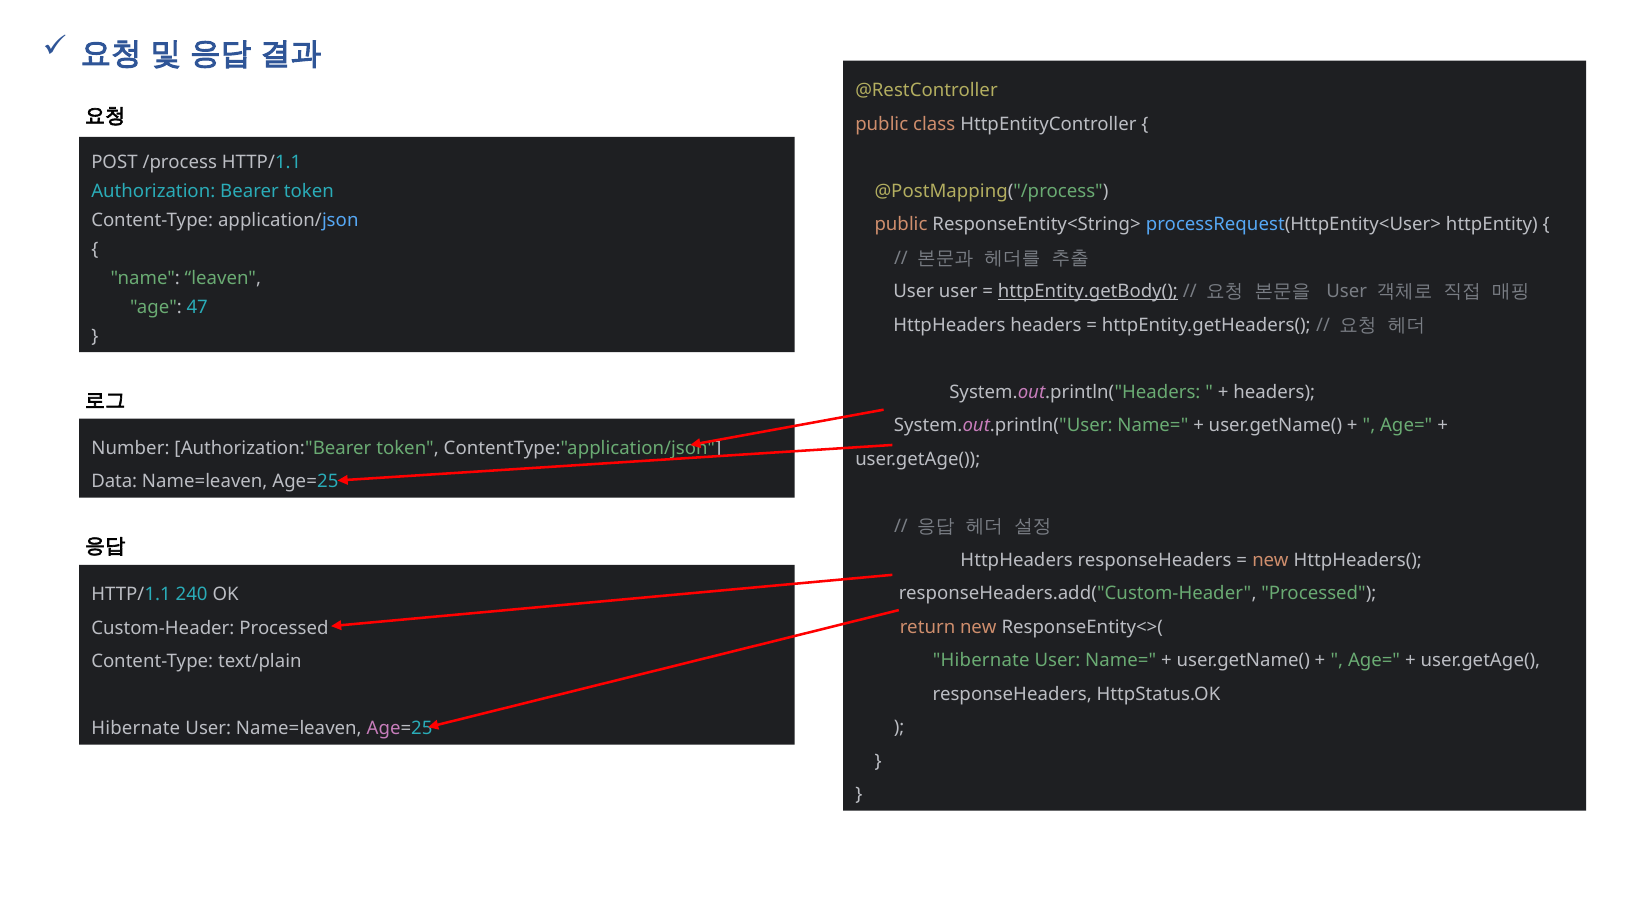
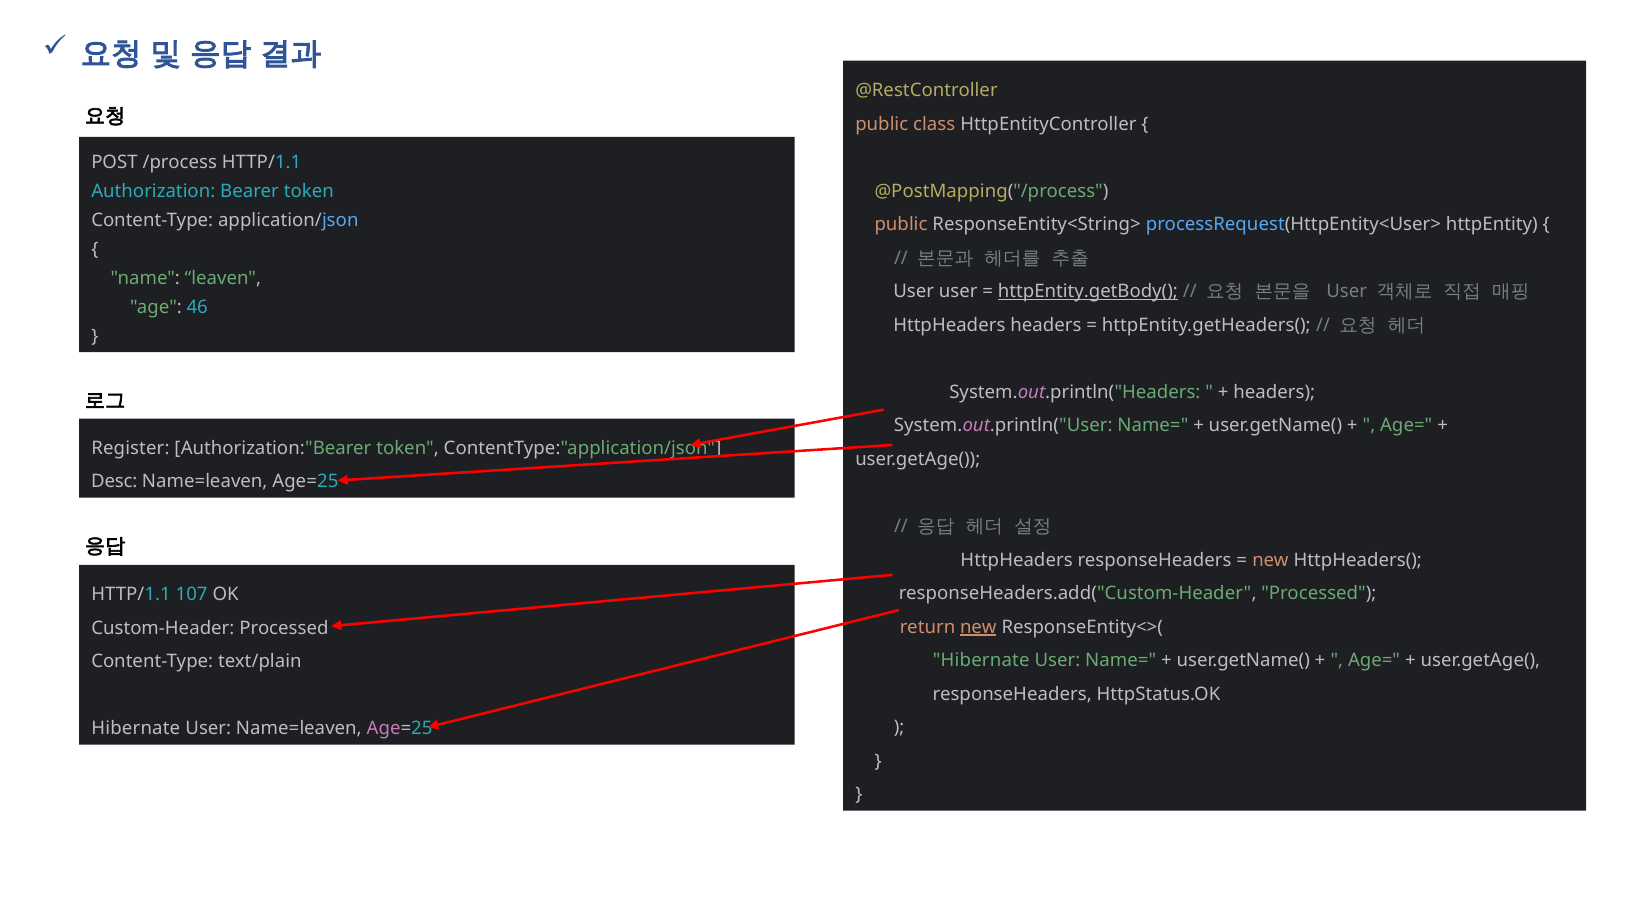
47: 47 -> 46 (197, 307)
Number: Number -> Register (130, 448)
Data: Data -> Desc (114, 482)
240: 240 -> 107 (192, 594)
new underline: none -> present (978, 627)
